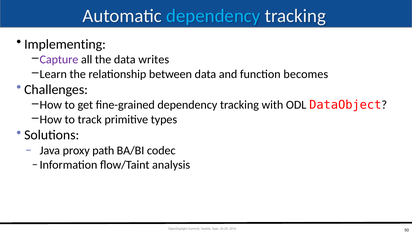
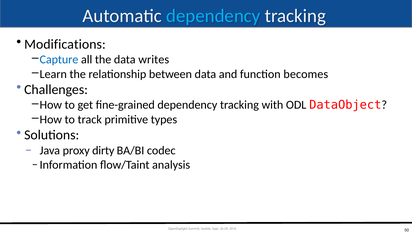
Implementing: Implementing -> Modifications (65, 44)
Capture colour: purple -> blue (59, 60)
path: path -> dirty (103, 150)
